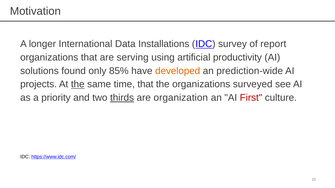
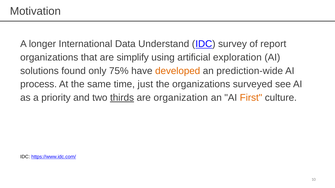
Installations: Installations -> Understand (164, 44)
serving: serving -> simplify (133, 57)
productivity: productivity -> exploration (237, 57)
85%: 85% -> 75% (119, 71)
projects: projects -> process (39, 84)
the underline: present -> none (78, 84)
time that: that -> just (145, 84)
First colour: red -> orange (251, 98)
